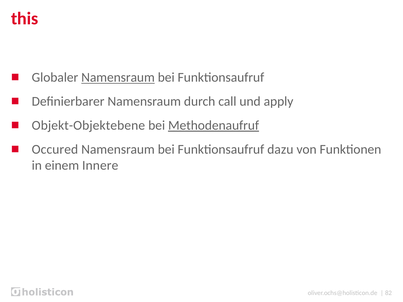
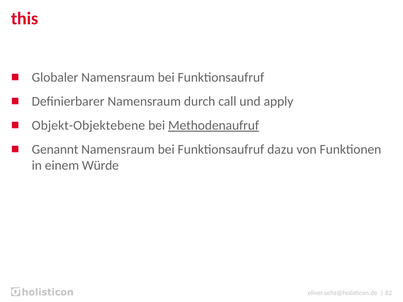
Namensraum underline: present -> none (118, 78)
Occured: Occured -> Genannt (55, 149)
Innere: Innere -> Würde (100, 166)
